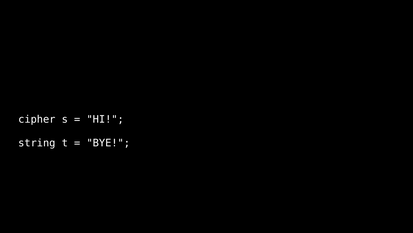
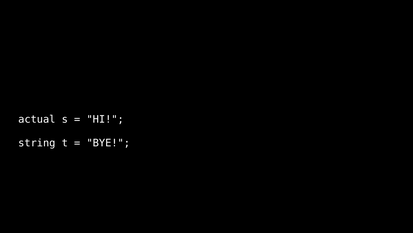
cipher: cipher -> actual (37, 119)
